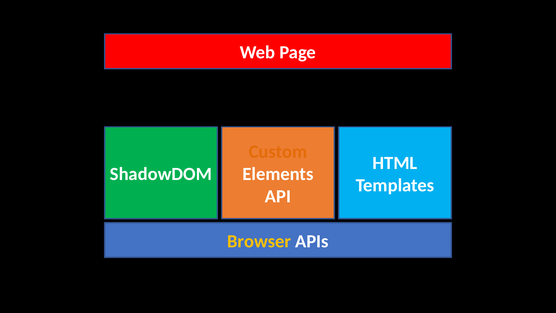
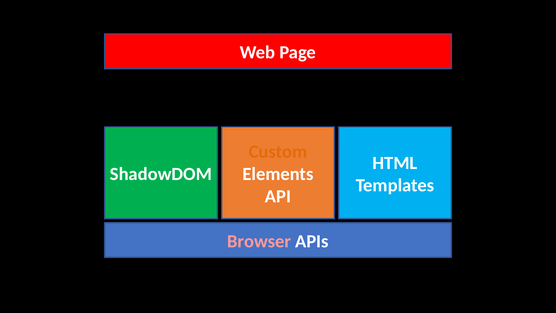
Browser colour: yellow -> pink (259, 241)
